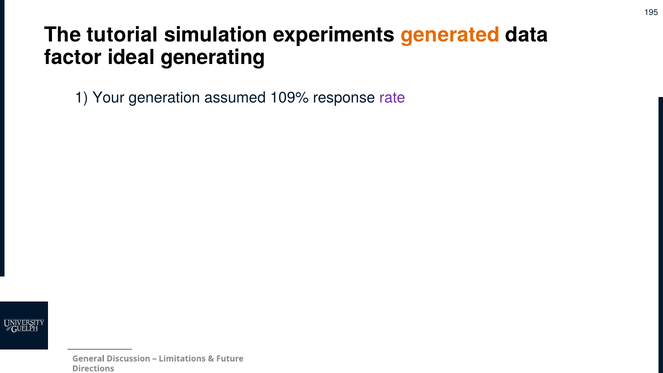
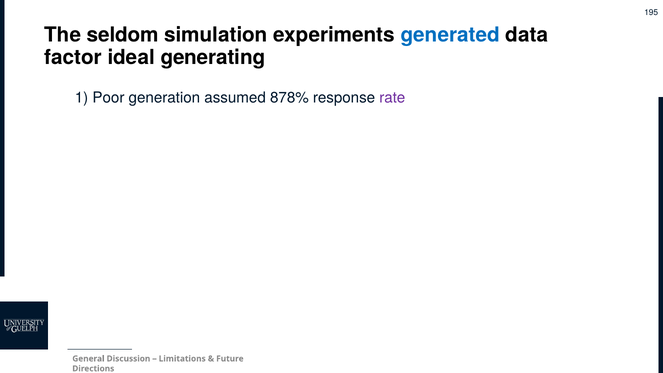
tutorial: tutorial -> seldom (123, 35)
generated colour: orange -> blue (450, 35)
Your: Your -> Poor (108, 98)
109%: 109% -> 878% (289, 98)
